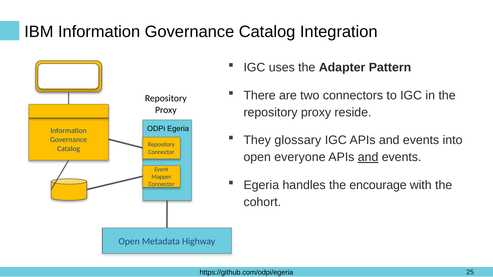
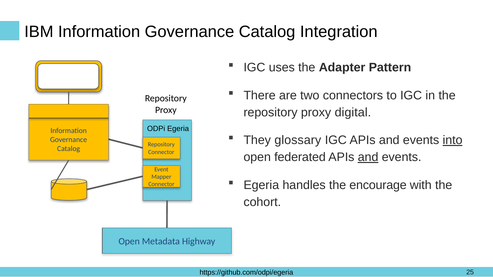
reside: reside -> digital (353, 112)
into underline: none -> present (453, 140)
everyone: everyone -> federated (300, 157)
